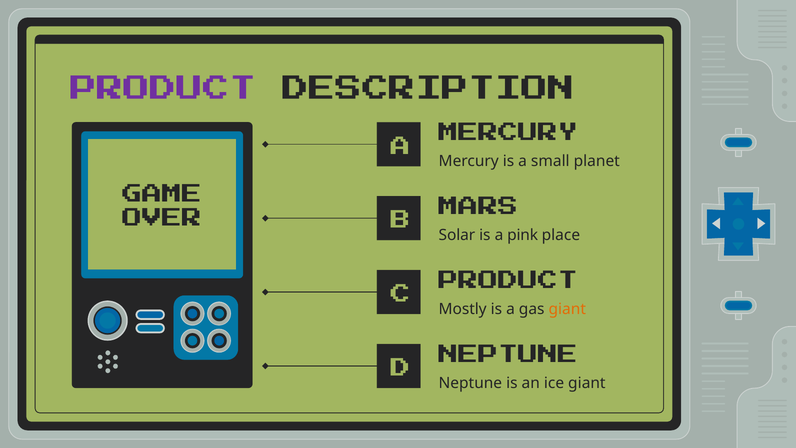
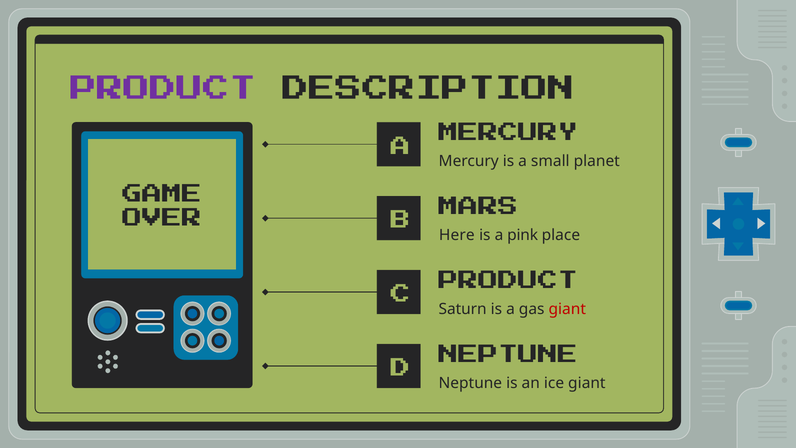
Solar: Solar -> Here (457, 235)
Mostly: Mostly -> Saturn (463, 309)
giant colour: orange -> red (567, 309)
